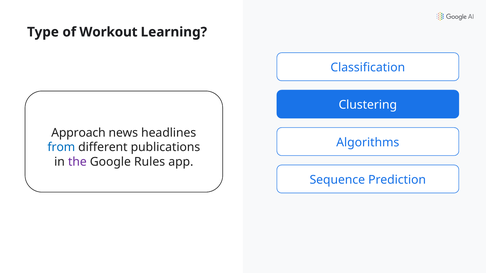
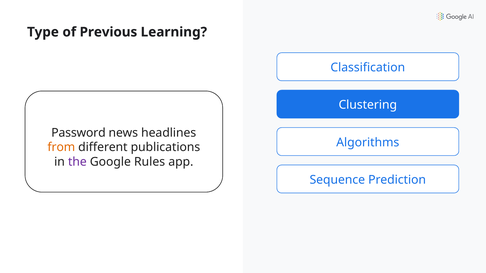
Workout: Workout -> Previous (108, 32)
Approach: Approach -> Password (78, 133)
from colour: blue -> orange (61, 147)
